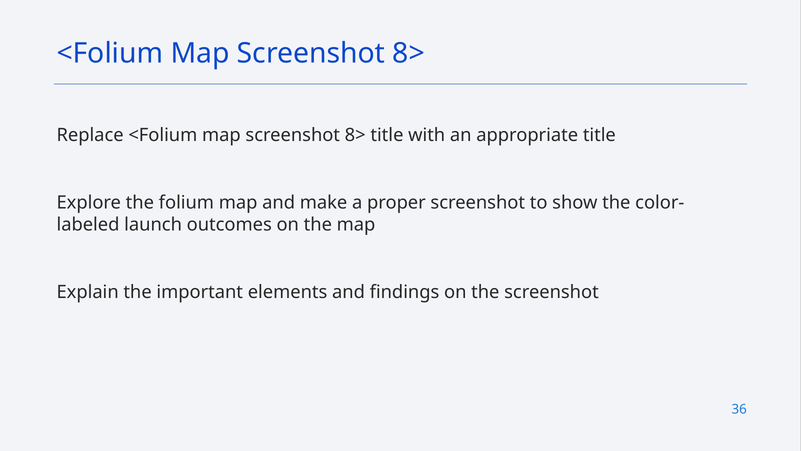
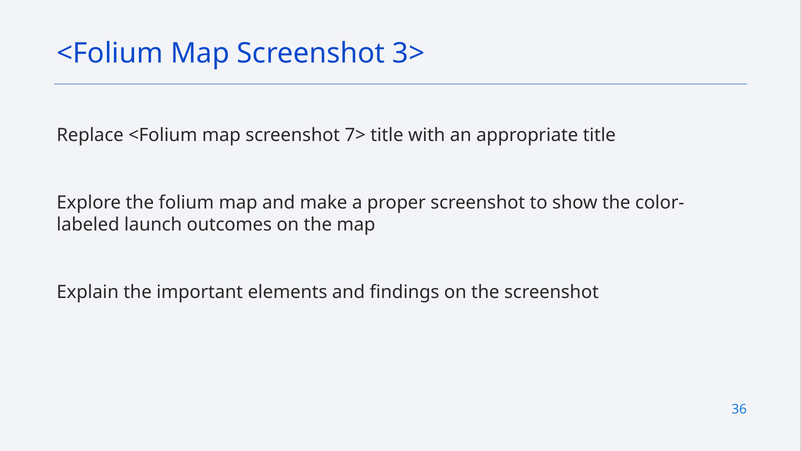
8>: 8> -> 3> (409, 54)
8>: 8> -> 7> (355, 135)
